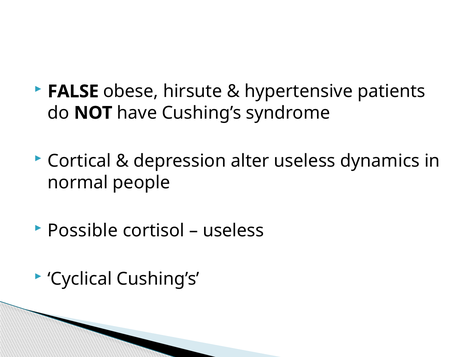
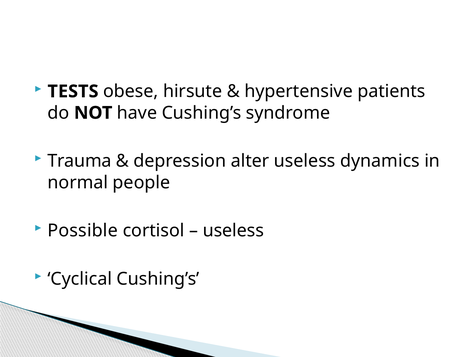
FALSE: FALSE -> TESTS (73, 91)
Cortical: Cortical -> Trauma (79, 161)
